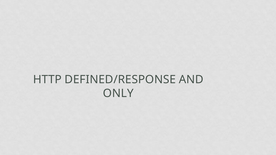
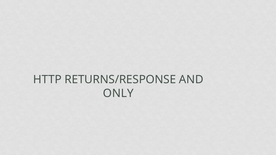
DEFINED/RESPONSE: DEFINED/RESPONSE -> RETURNS/RESPONSE (120, 80)
